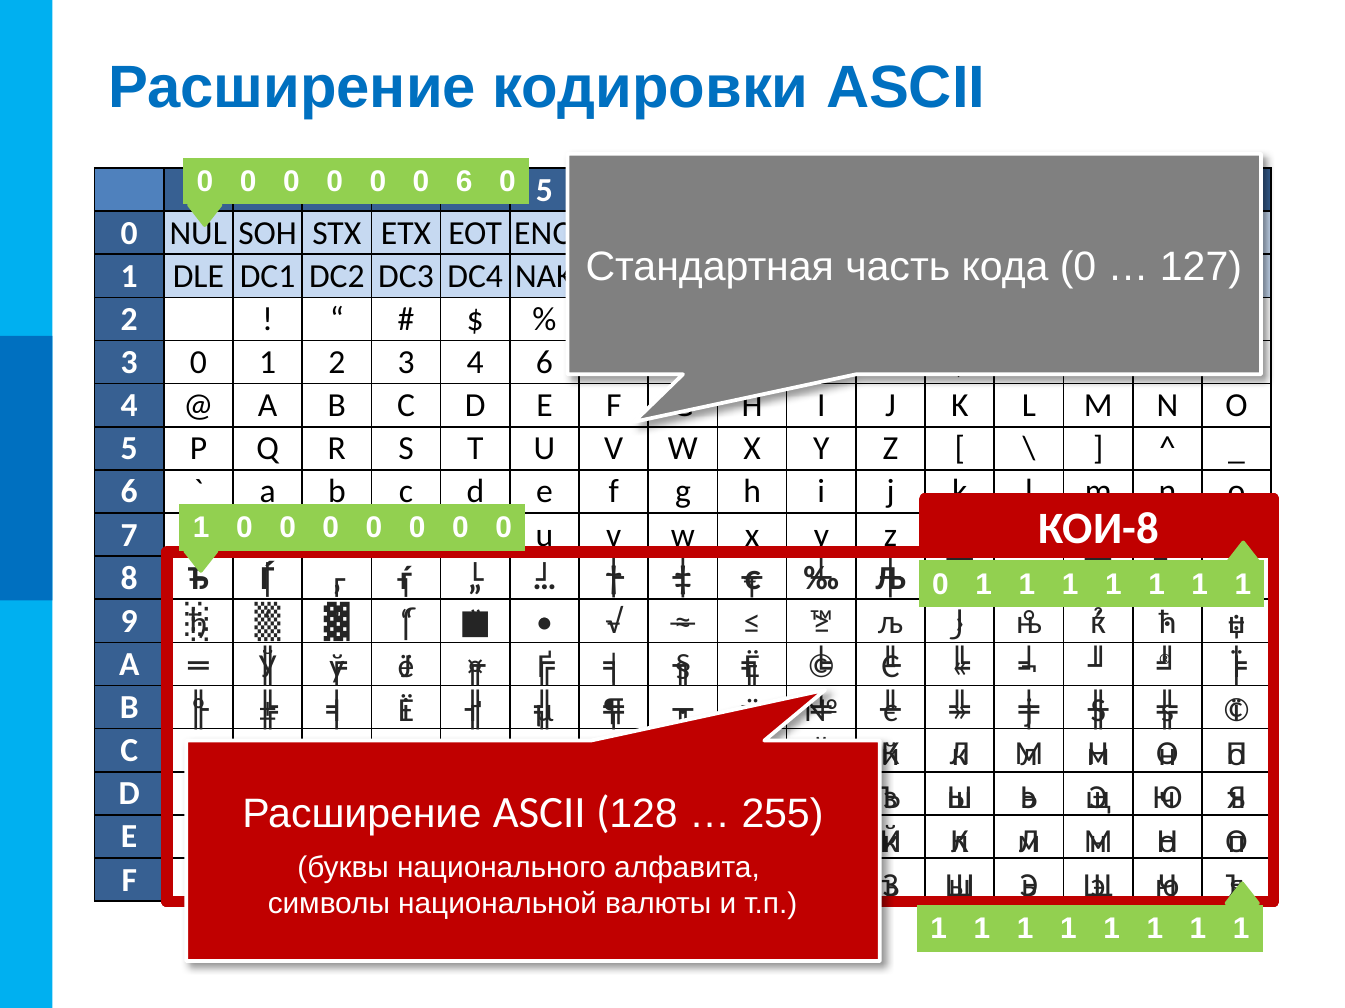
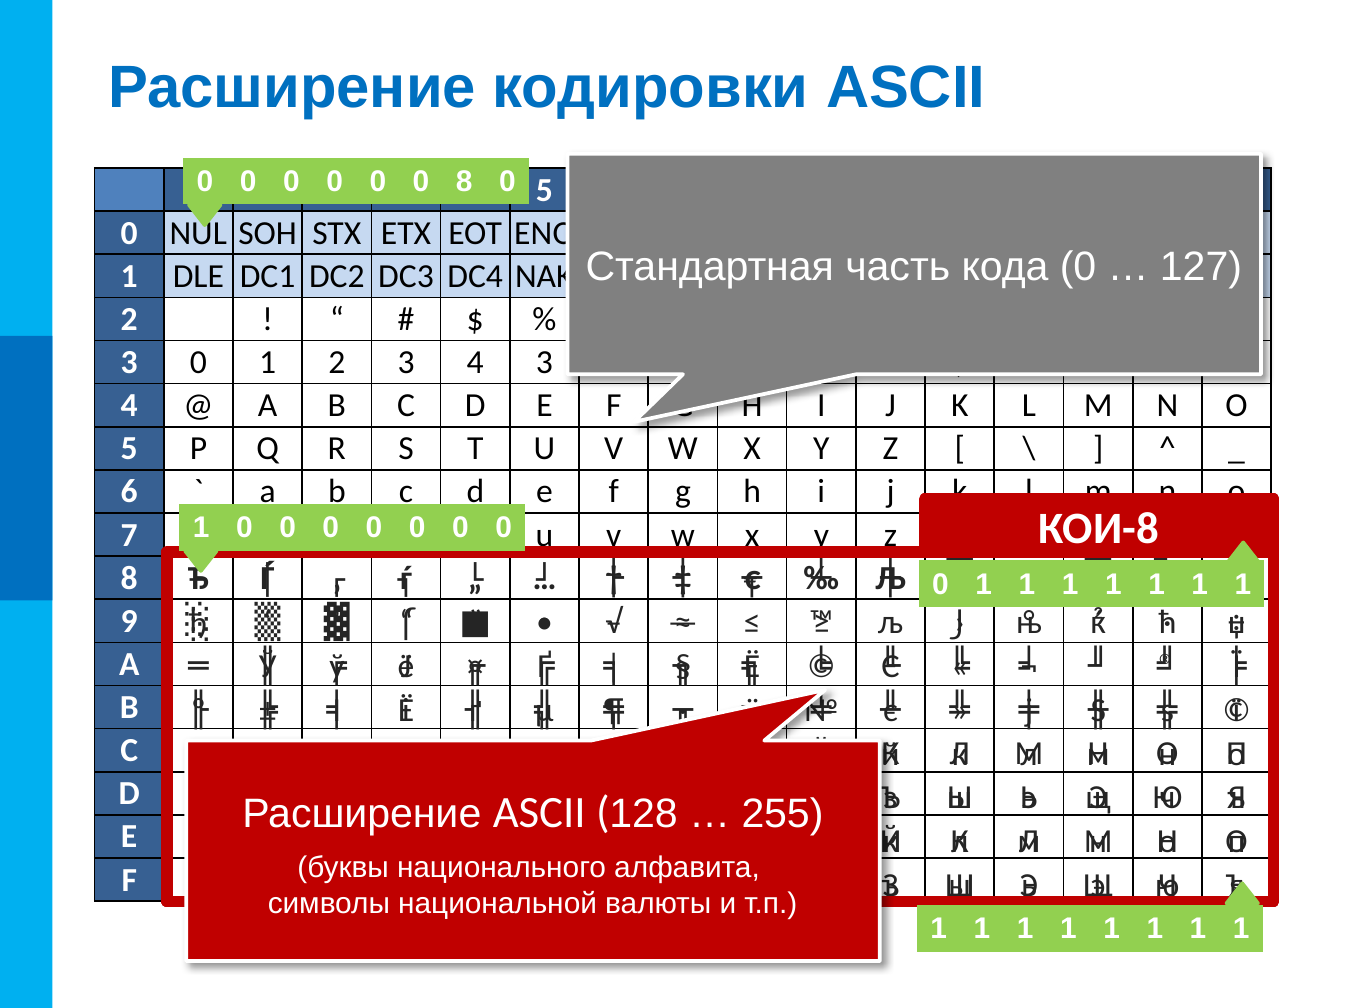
0 6: 6 -> 8 (464, 181)
4 6: 6 -> 3 (544, 363)
